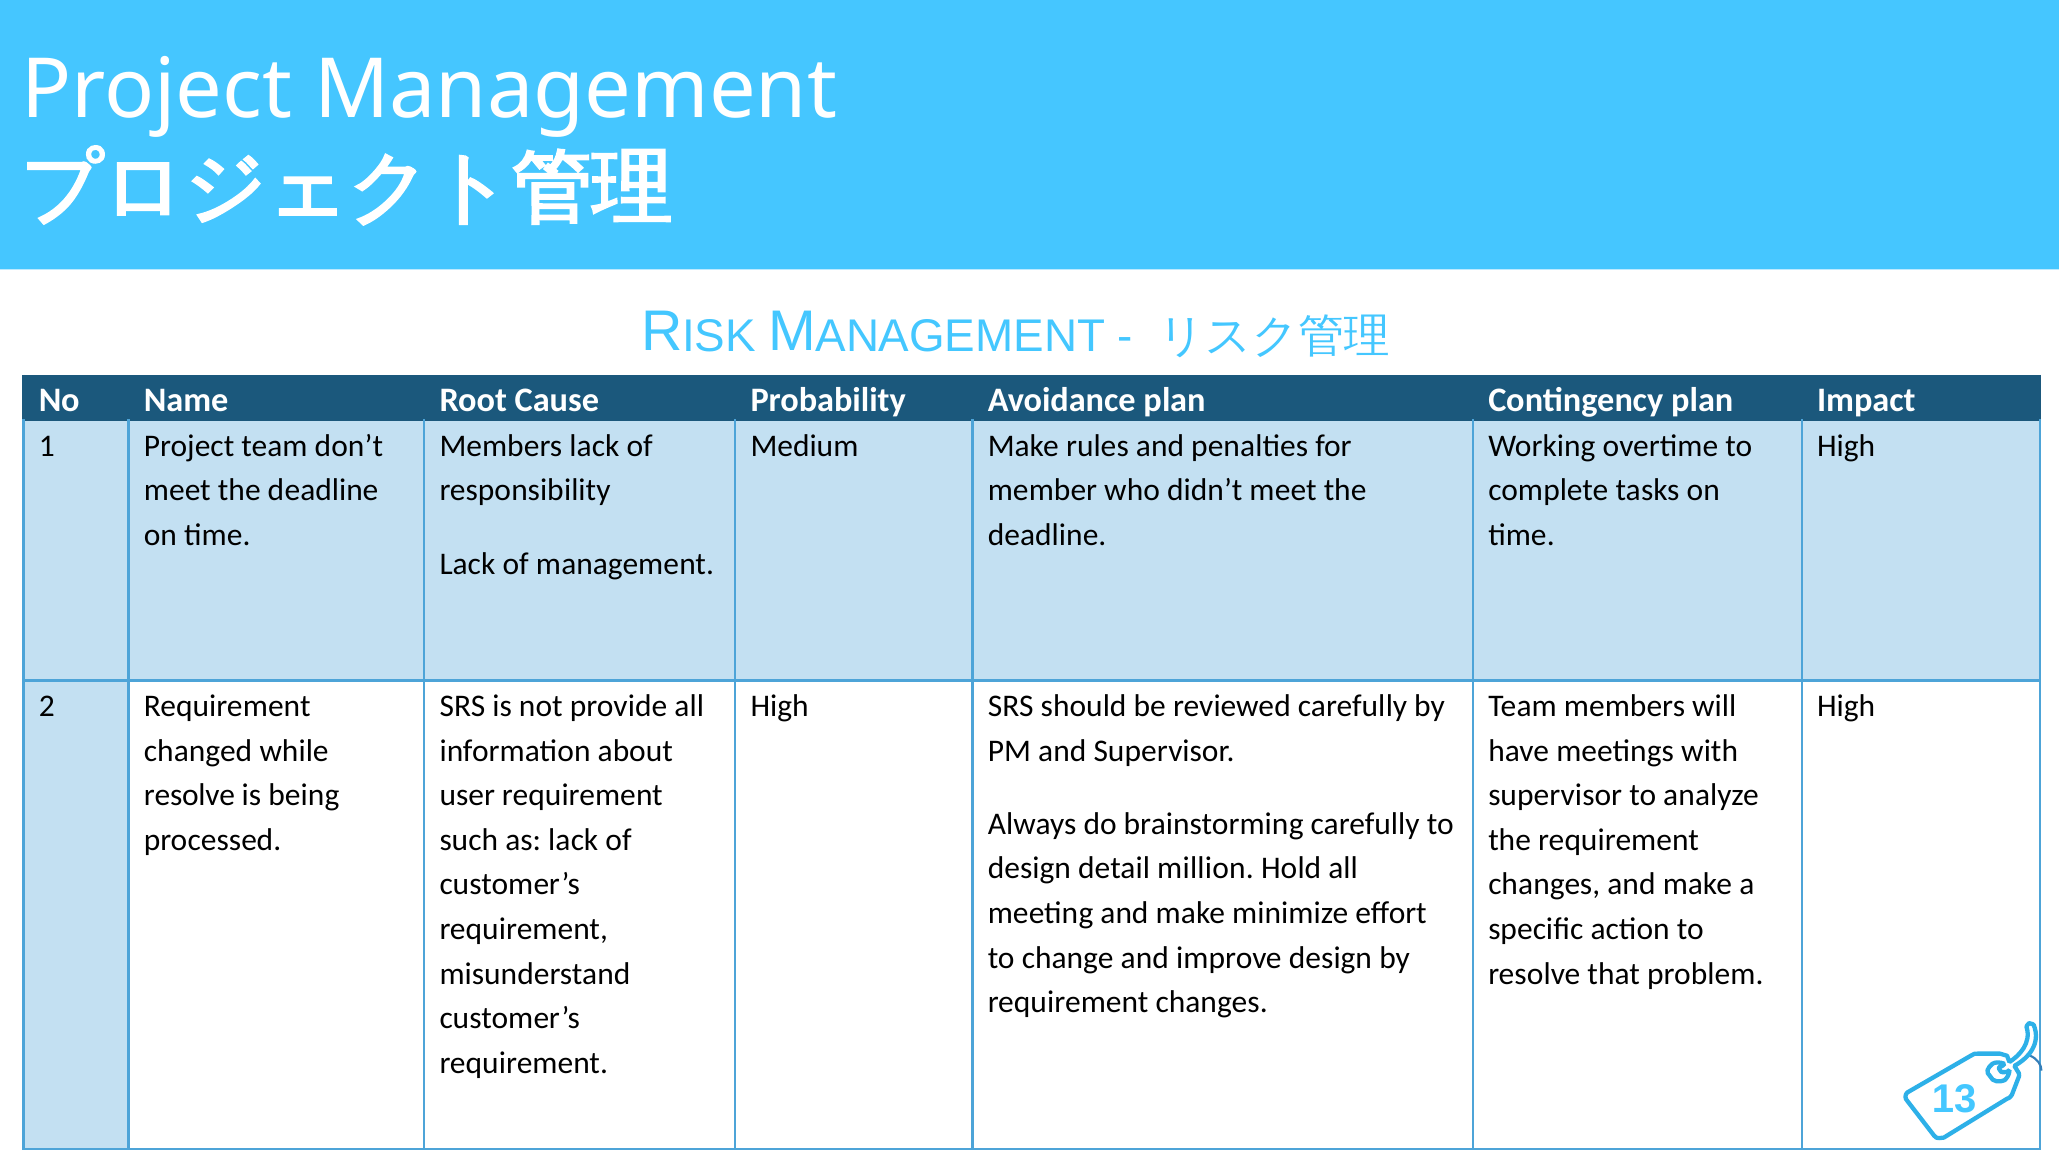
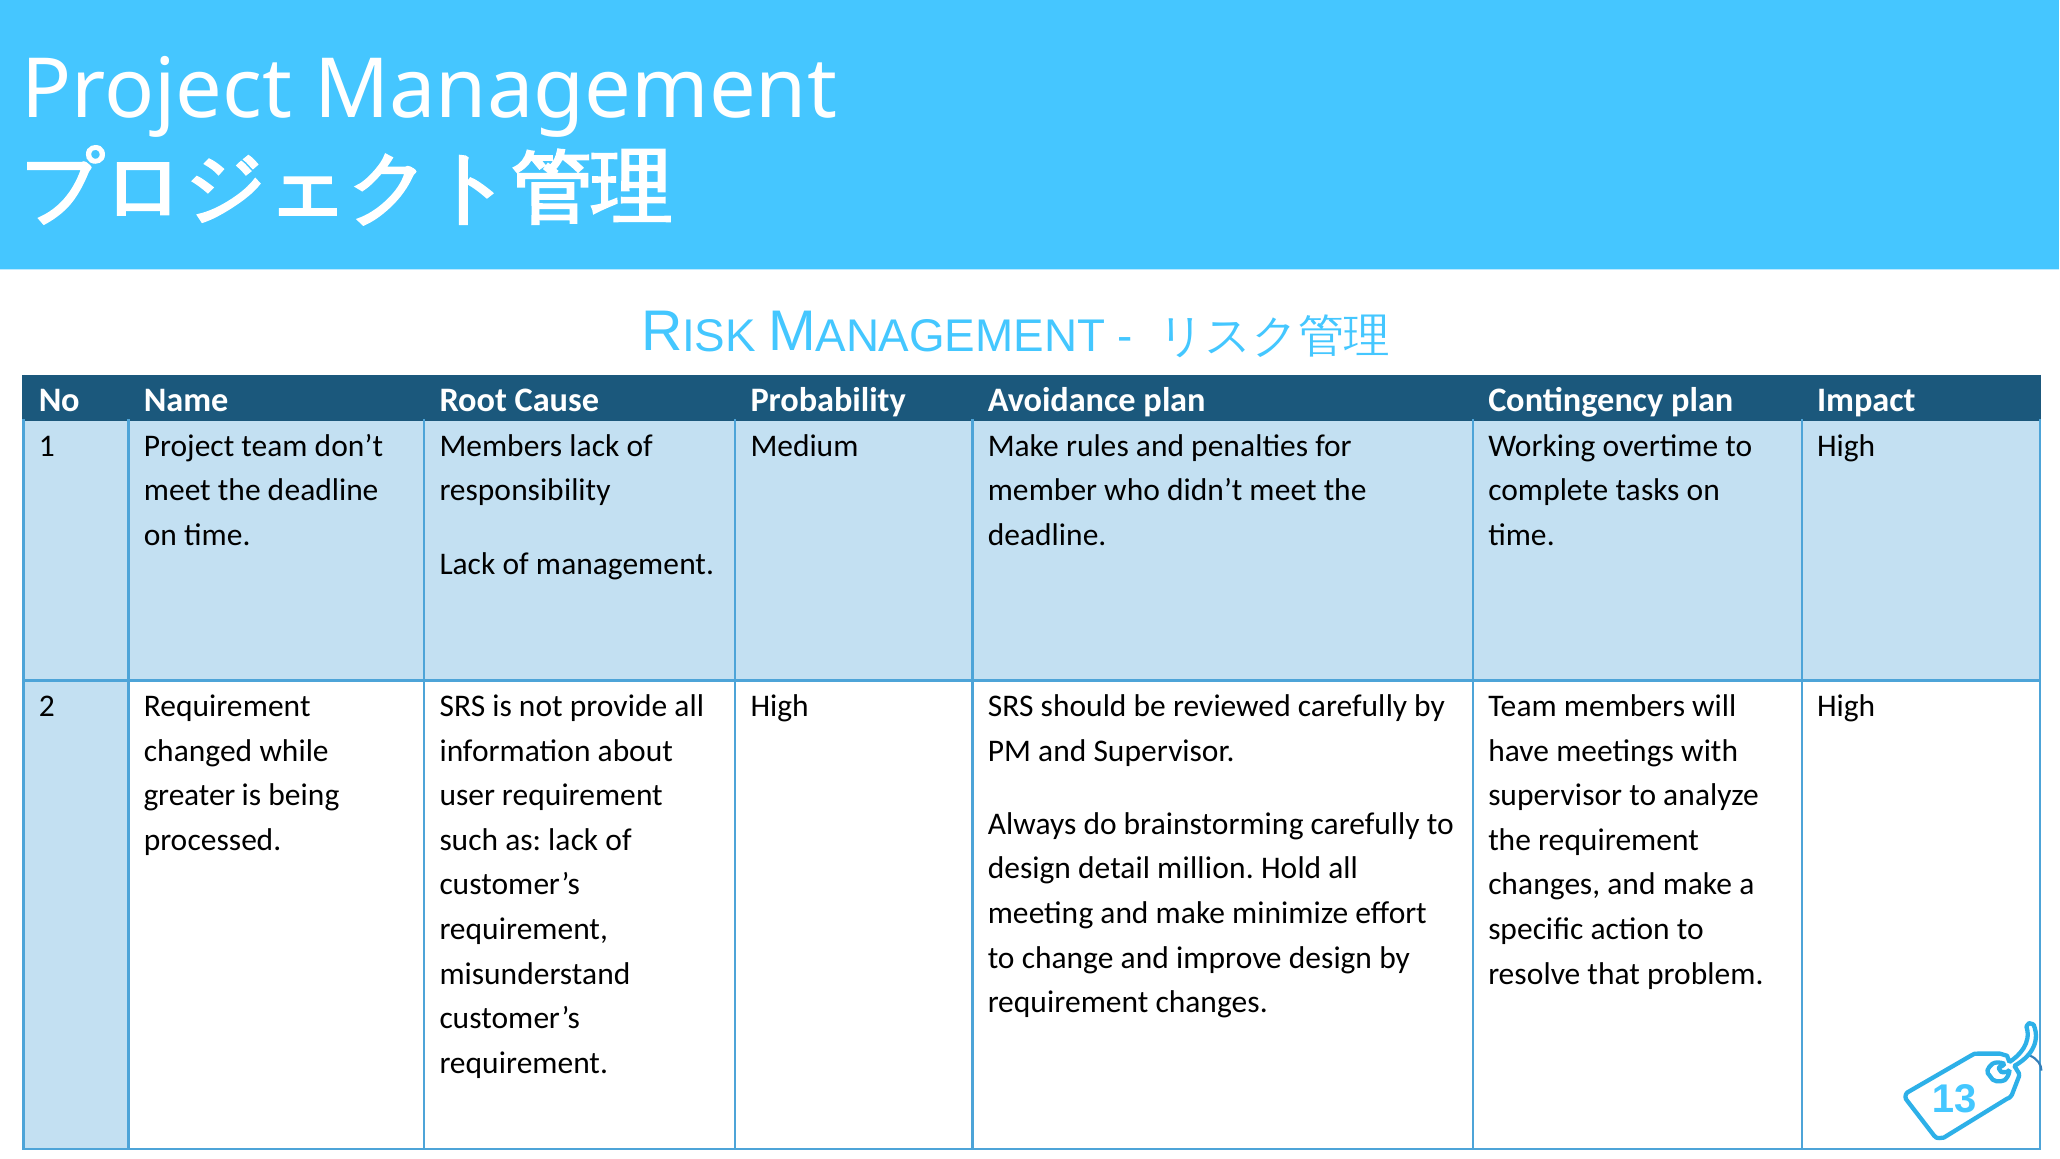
resolve: resolve -> greater (189, 795)
